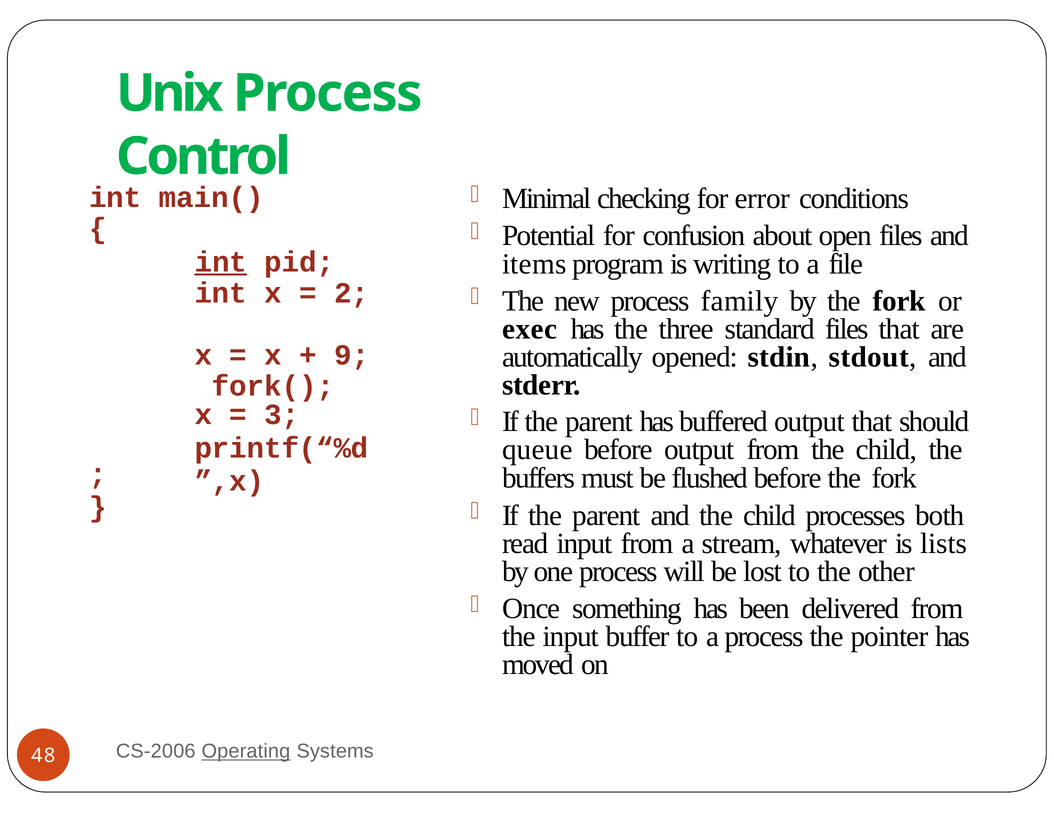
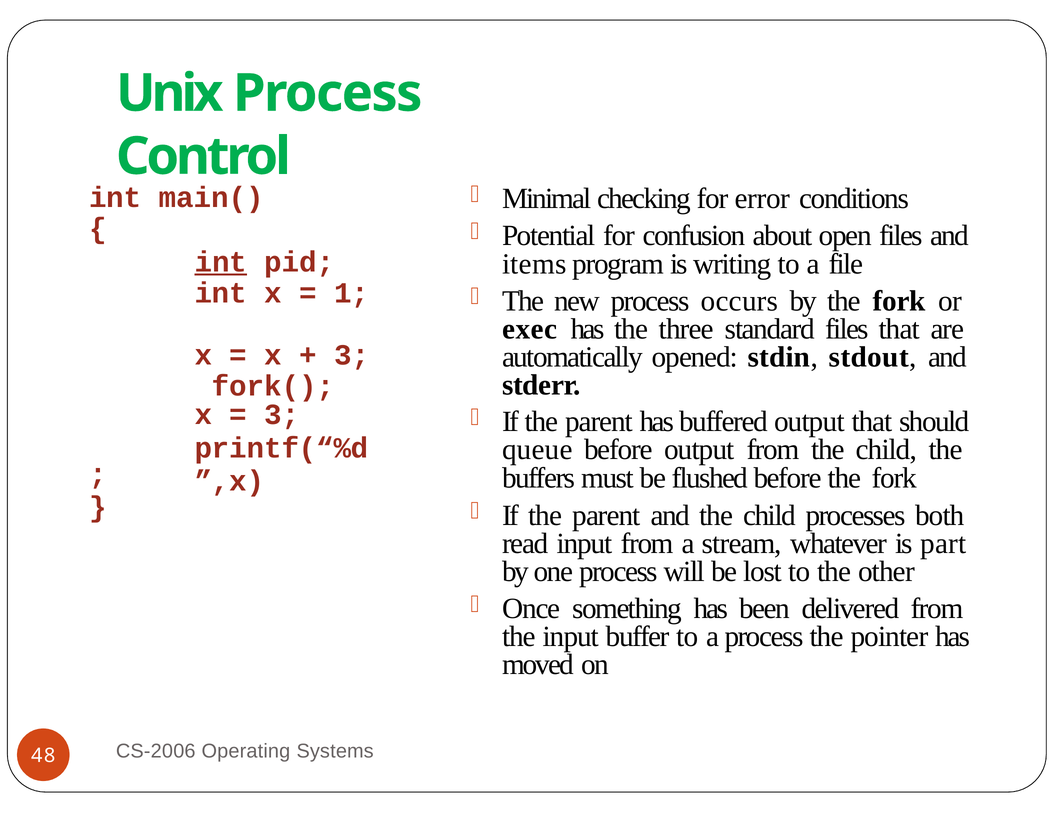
2: 2 -> 1 (352, 293)
family: family -> occurs (740, 301)
9: 9 -> 3 (352, 355)
lists: lists -> part (943, 543)
Operating underline: present -> none (246, 751)
